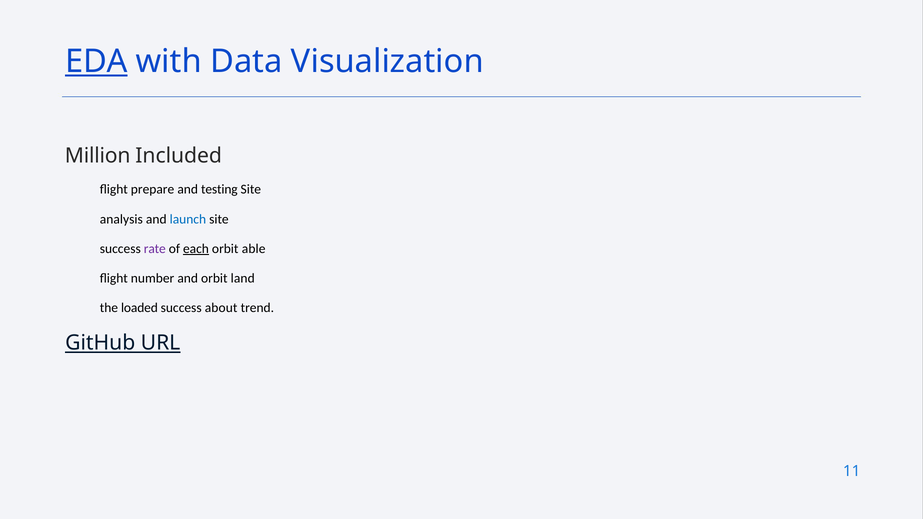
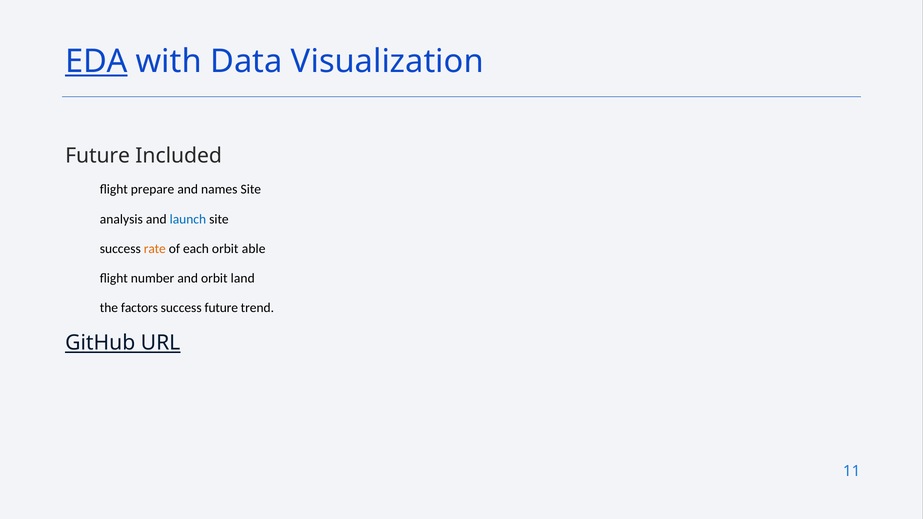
Million: Million -> Future (98, 156)
testing: testing -> names (219, 190)
rate colour: purple -> orange (155, 249)
each underline: present -> none (196, 249)
loaded: loaded -> factors (139, 308)
success about: about -> future (221, 308)
